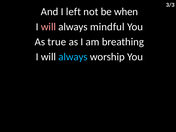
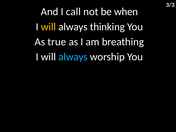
left: left -> call (73, 12)
will colour: pink -> yellow (48, 27)
mindful: mindful -> thinking (107, 27)
